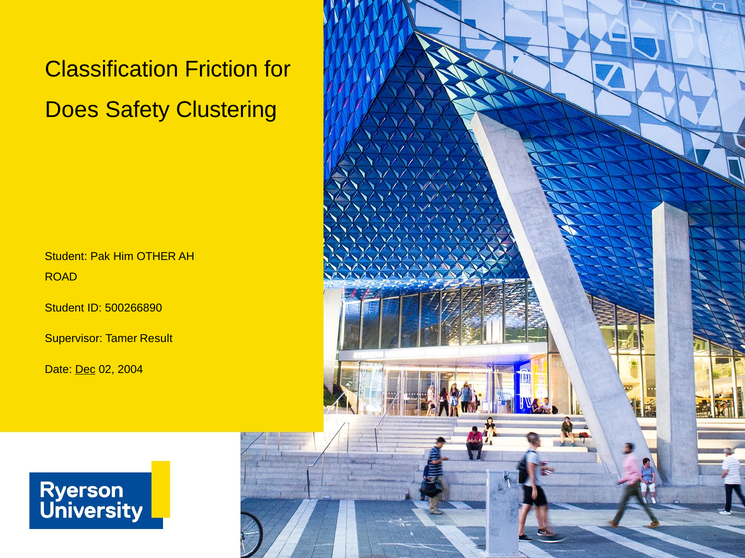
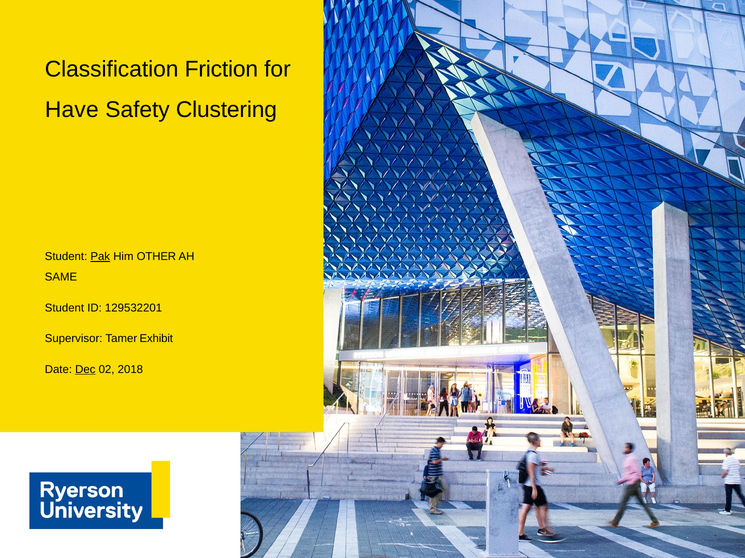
Does: Does -> Have (72, 110)
Pak underline: none -> present (100, 257)
ROAD: ROAD -> SAME (61, 277)
500266890: 500266890 -> 129532201 (134, 308)
Result: Result -> Exhibit (156, 339)
2004: 2004 -> 2018 (130, 370)
